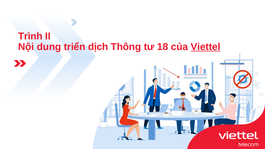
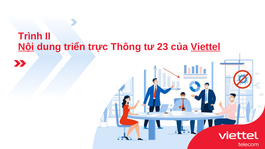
Nội underline: none -> present (26, 47)
dịch: dịch -> trực (98, 47)
18: 18 -> 23 (163, 47)
